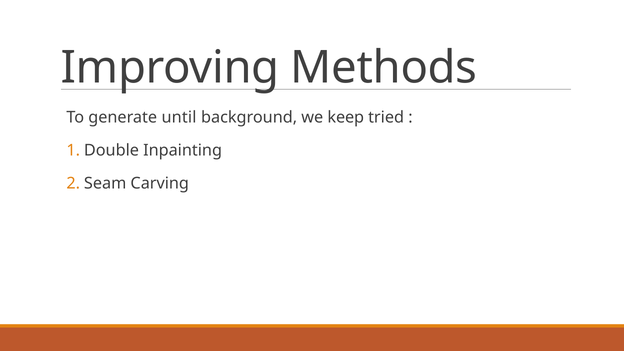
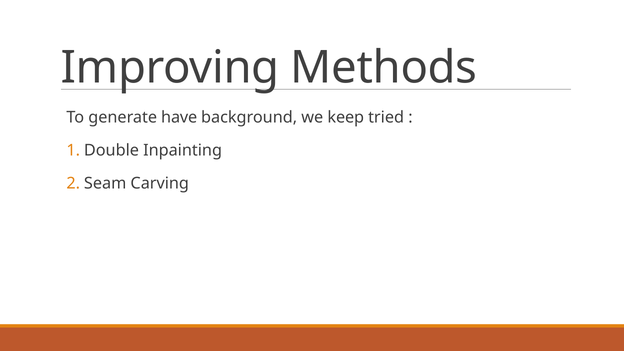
until: until -> have (179, 117)
